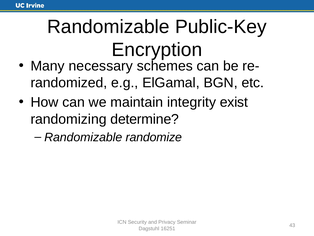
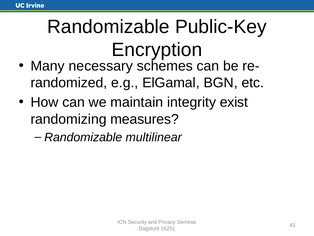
determine: determine -> measures (145, 119)
randomize: randomize -> multilinear (154, 137)
